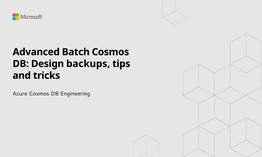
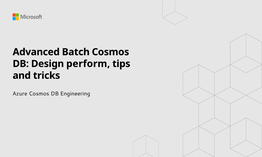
backups: backups -> perform (88, 64)
